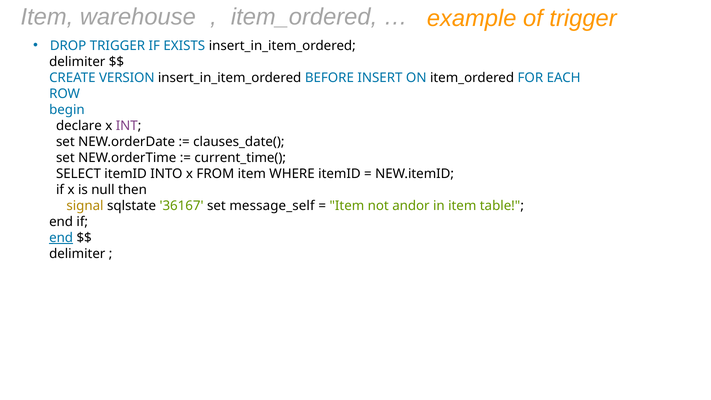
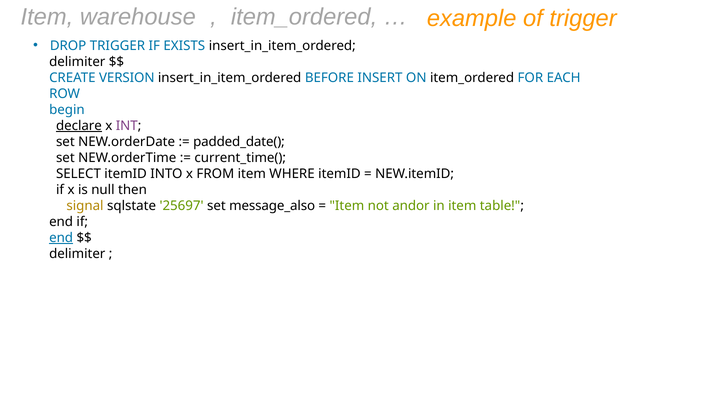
declare underline: none -> present (79, 126)
clauses_date(: clauses_date( -> padded_date( (239, 142)
36167: 36167 -> 25697 (182, 206)
message_self: message_self -> message_also (272, 206)
